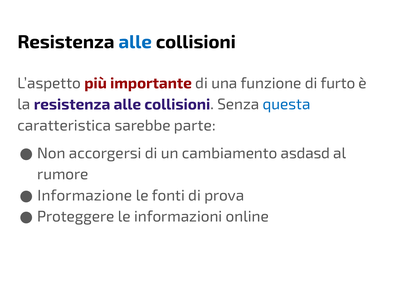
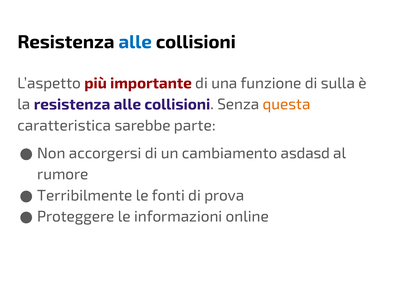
furto: furto -> sulla (338, 83)
questa colour: blue -> orange (287, 104)
Informazione: Informazione -> Terribilmente (85, 196)
